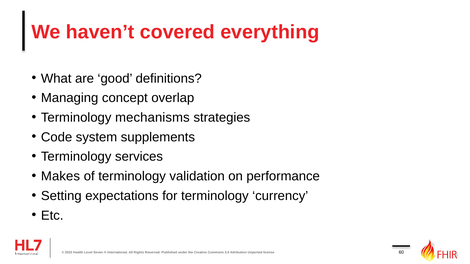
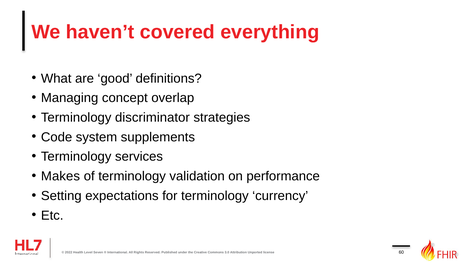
mechanisms: mechanisms -> discriminator (152, 118)
